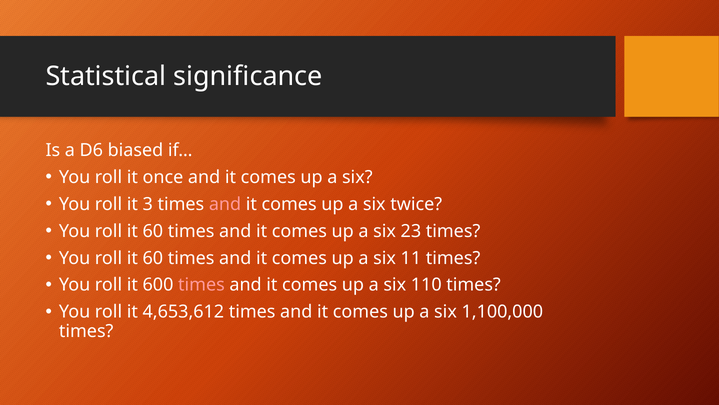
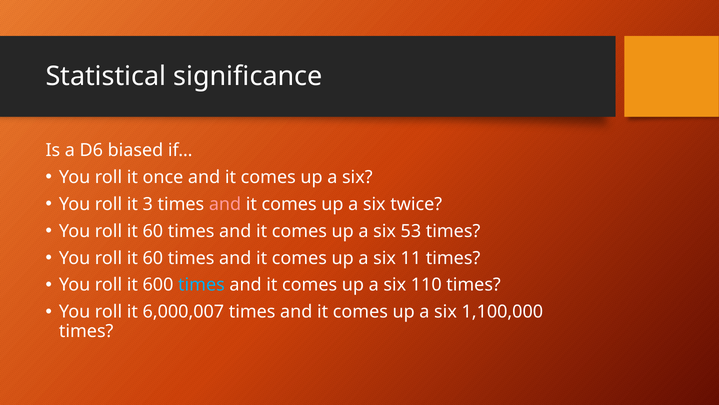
23: 23 -> 53 (411, 231)
times colour: pink -> light blue (201, 285)
4,653,612: 4,653,612 -> 6,000,007 (183, 311)
